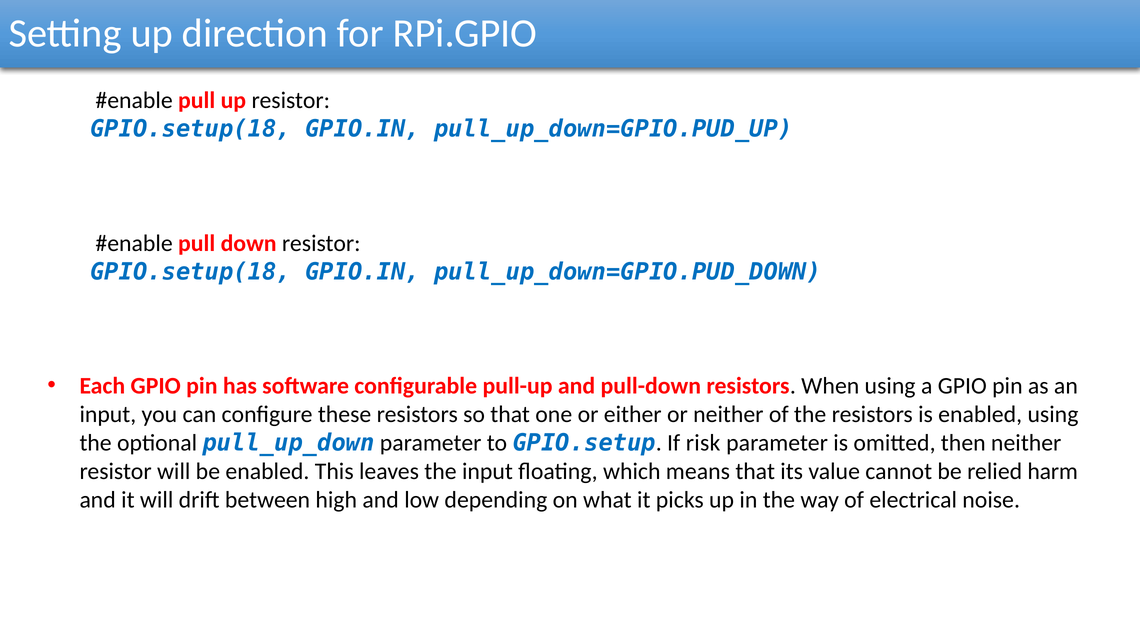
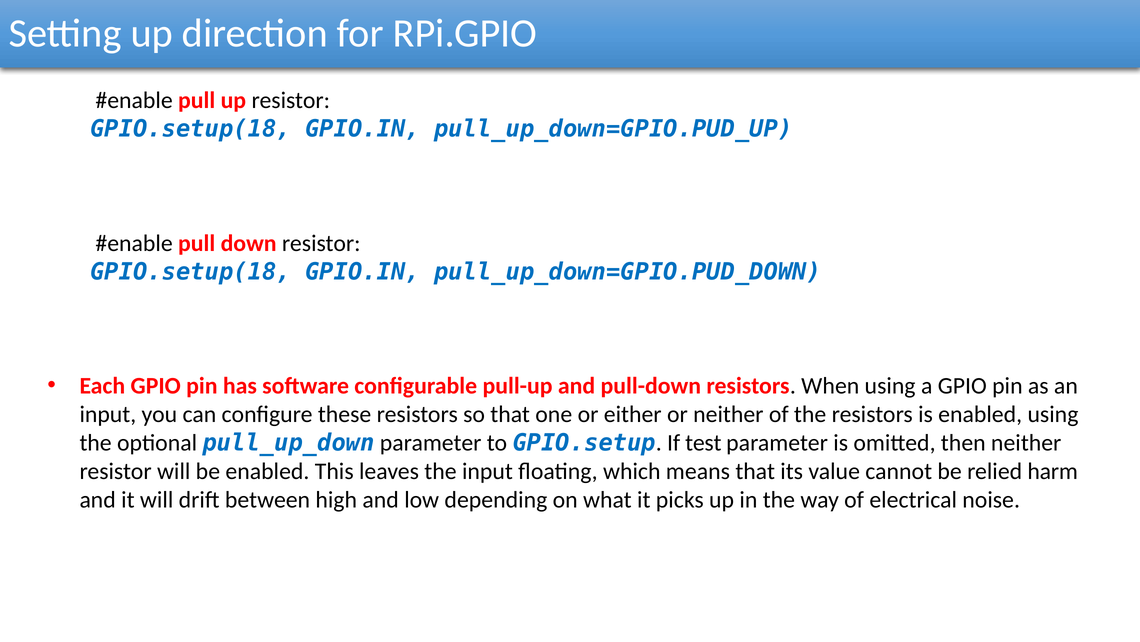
risk: risk -> test (703, 442)
